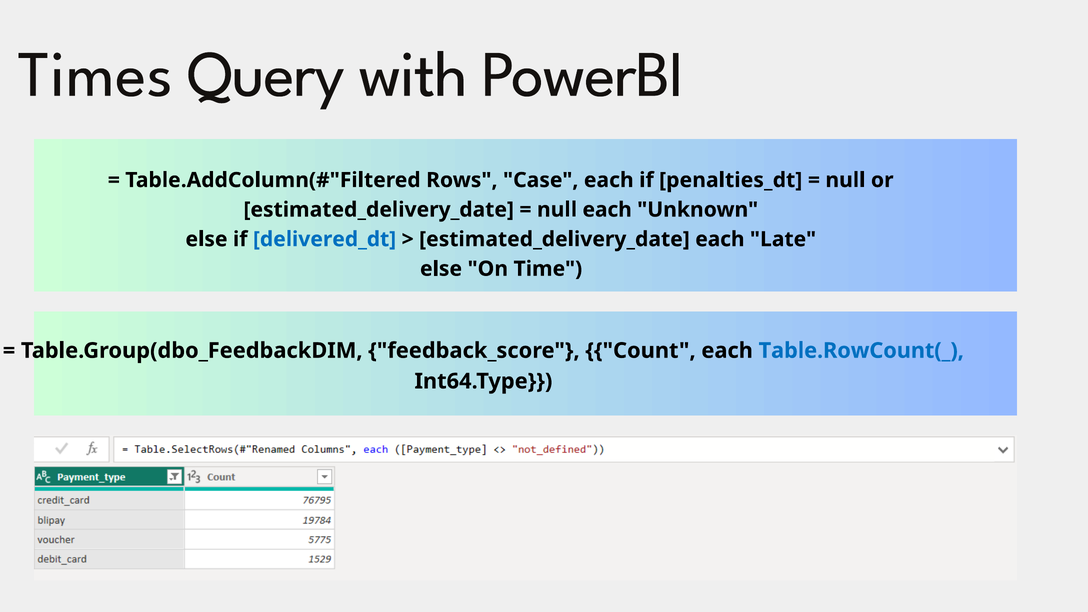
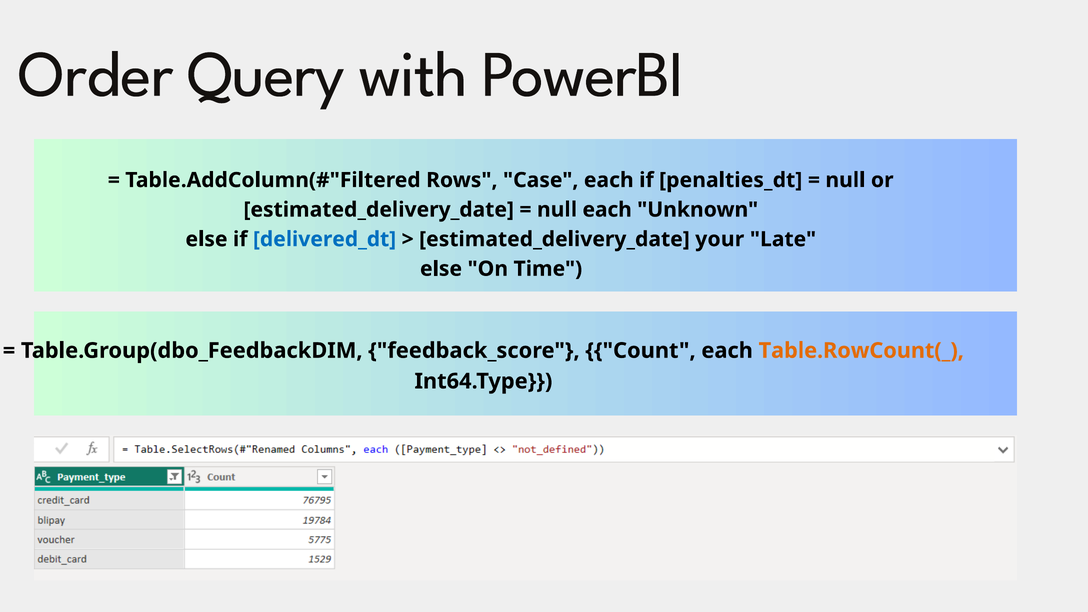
Times: Times -> Order (96, 74)
estimated_delivery_date each: each -> your (720, 239)
Table.RowCount(_ colour: blue -> orange (861, 351)
